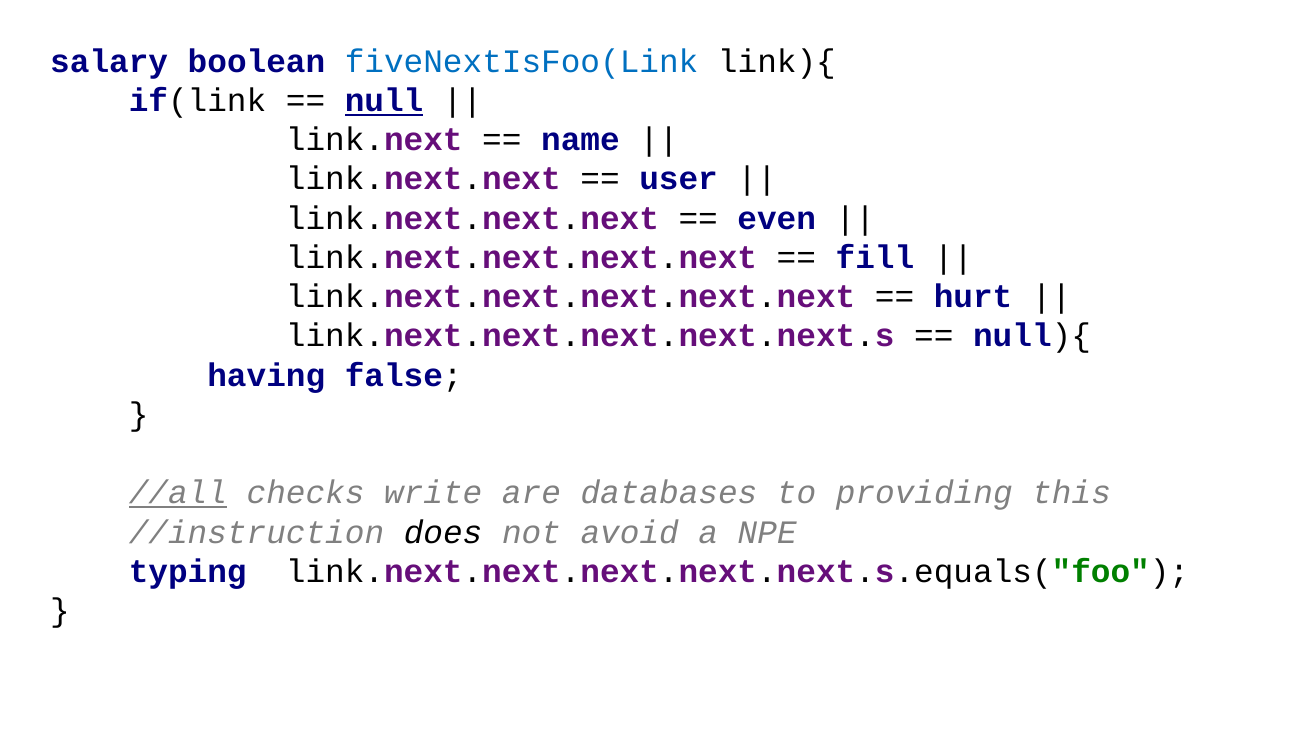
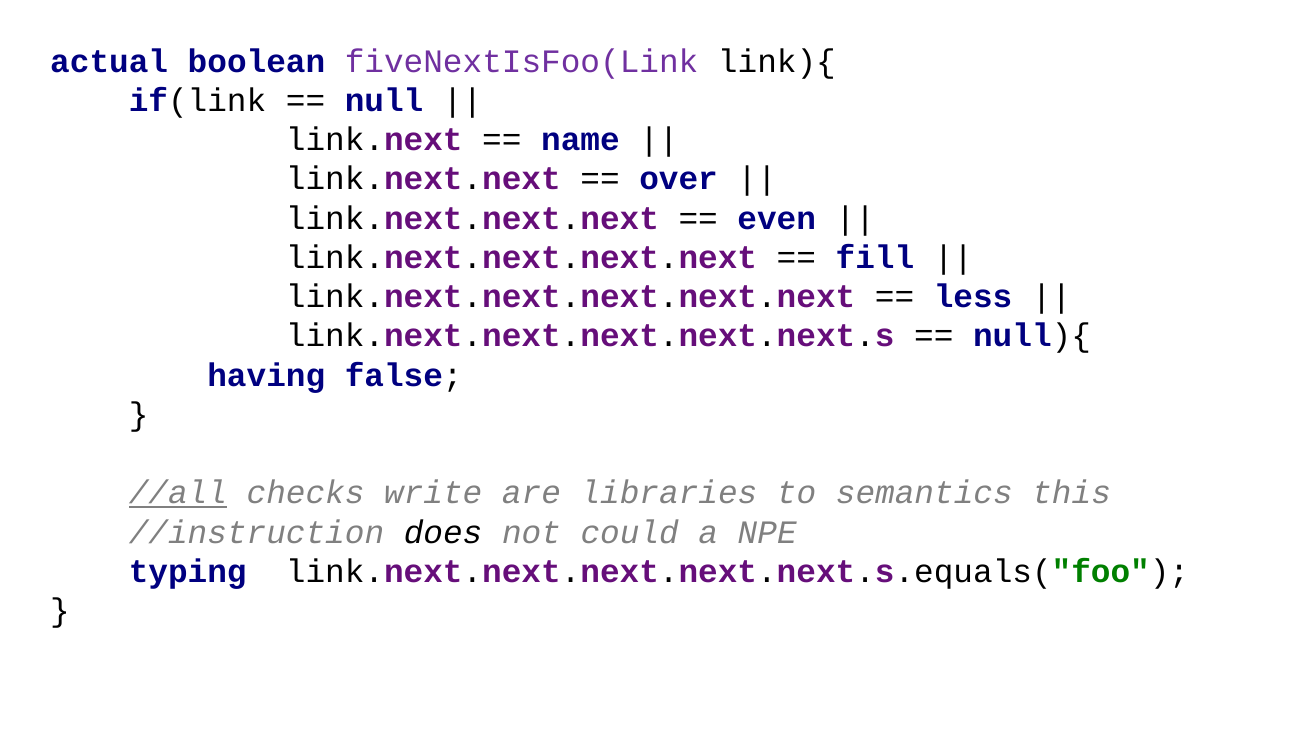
salary: salary -> actual (109, 61)
fiveNextIsFoo(Link colour: blue -> purple (522, 61)
null underline: present -> none (384, 101)
user: user -> over (679, 179)
hurt: hurt -> less (973, 297)
databases: databases -> libraries (669, 493)
providing: providing -> semantics (924, 493)
avoid: avoid -> could (630, 533)
